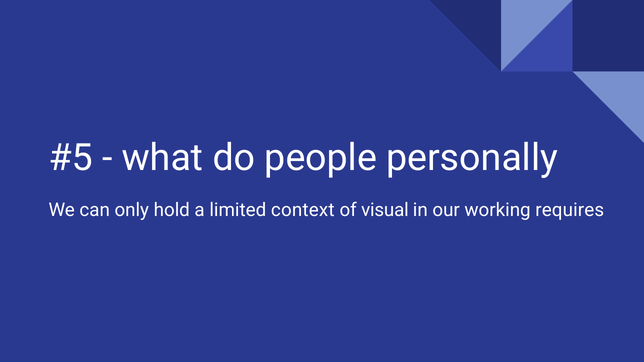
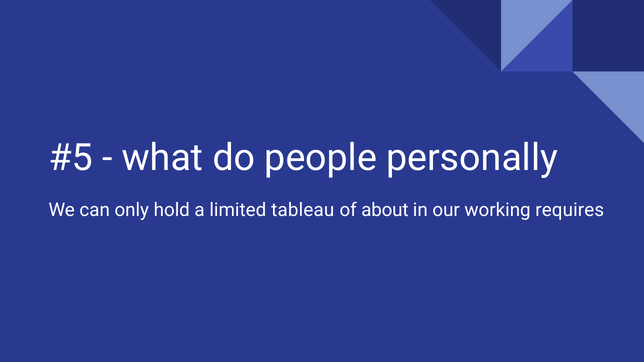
context: context -> tableau (303, 210)
visual: visual -> about (385, 210)
